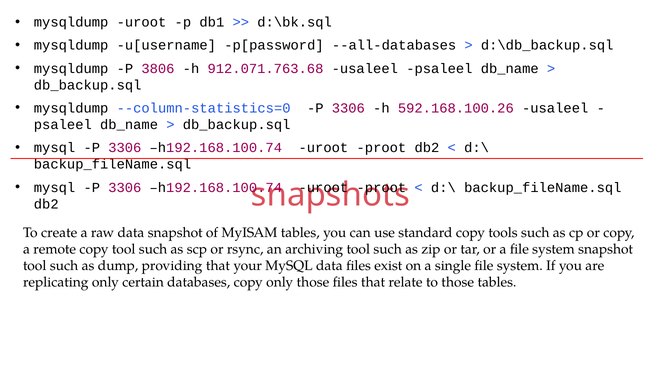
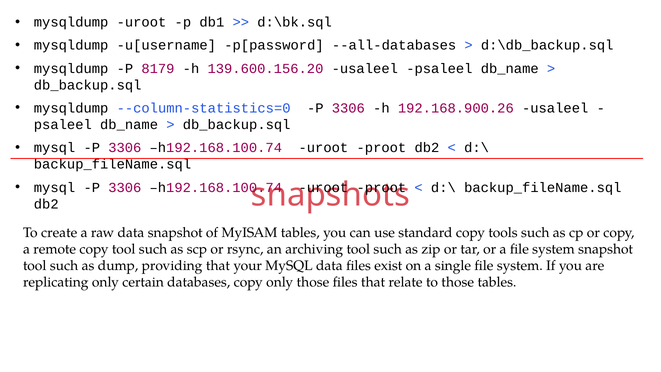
3806: 3806 -> 8179 (158, 69)
912.071.763.68: 912.071.763.68 -> 139.600.156.20 (265, 69)
592.168.100.26: 592.168.100.26 -> 192.168.900.26 (456, 108)
